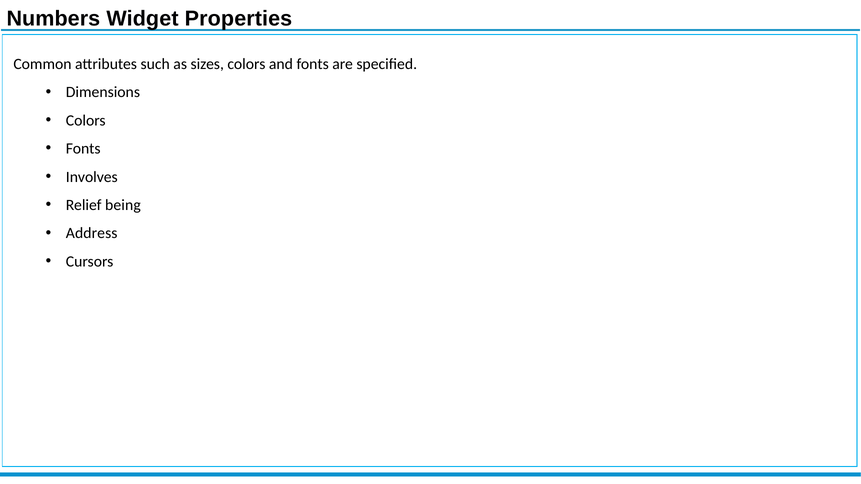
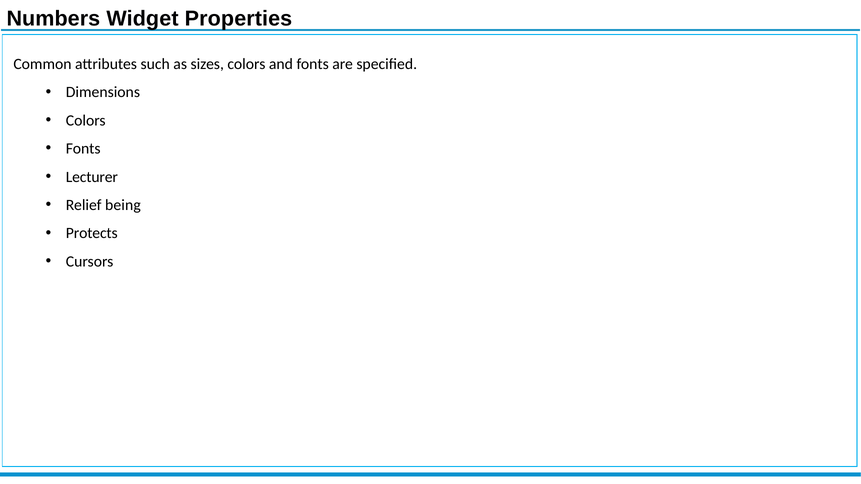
Involves: Involves -> Lecturer (92, 177)
Address: Address -> Protects (92, 233)
